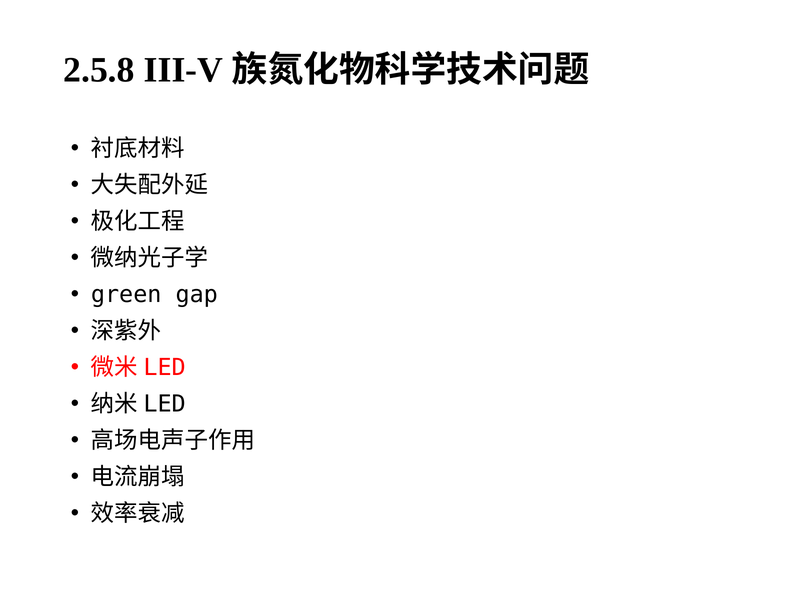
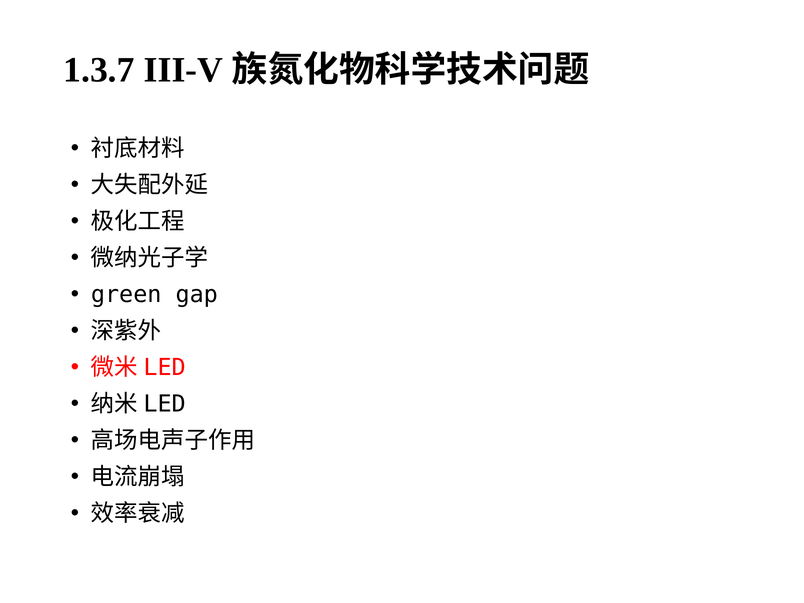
2.5.8: 2.5.8 -> 1.3.7 (99, 70)
